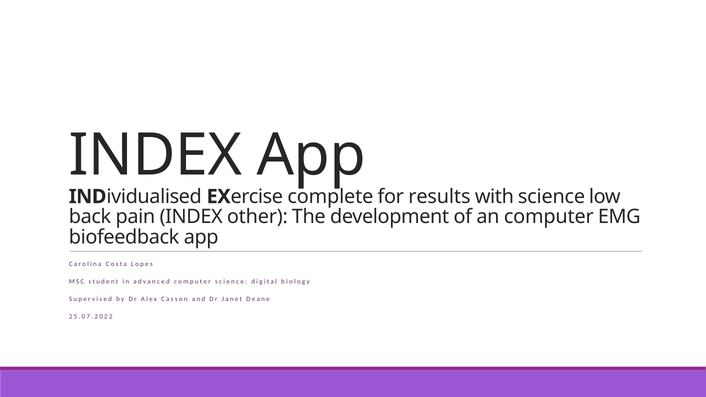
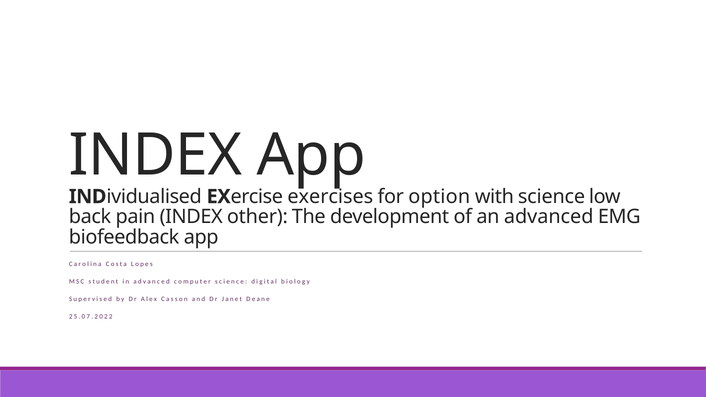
complete: complete -> exercises (330, 197)
results: results -> option (439, 197)
an computer: computer -> advanced (549, 217)
